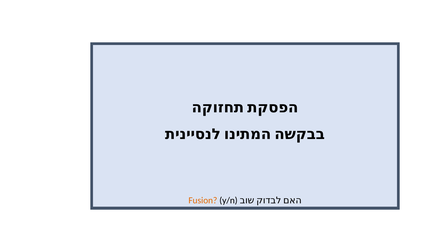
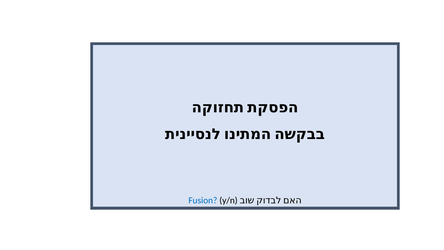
Fusion colour: orange -> blue (203, 200)
